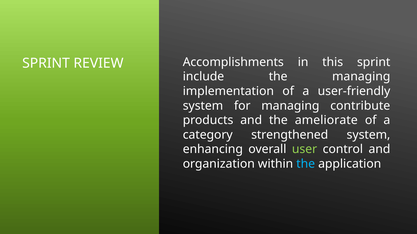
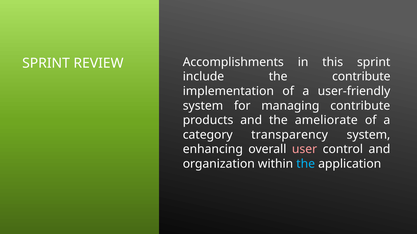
the managing: managing -> contribute (361, 77)
strengthened: strengthened -> transparency (290, 135)
user colour: light green -> pink (305, 150)
